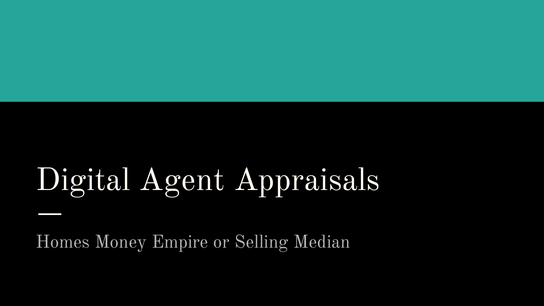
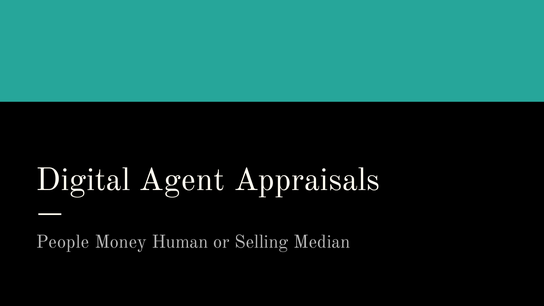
Homes: Homes -> People (63, 242)
Empire: Empire -> Human (180, 242)
